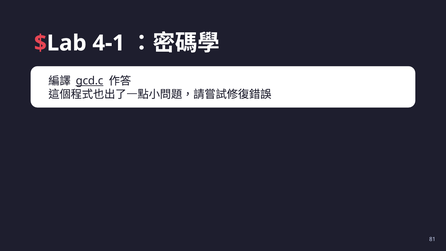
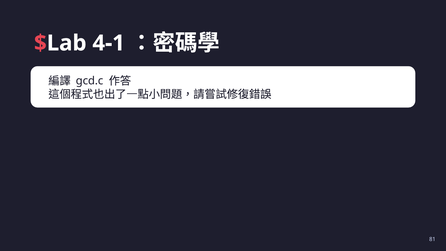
gcd.c underline: present -> none (90, 81)
